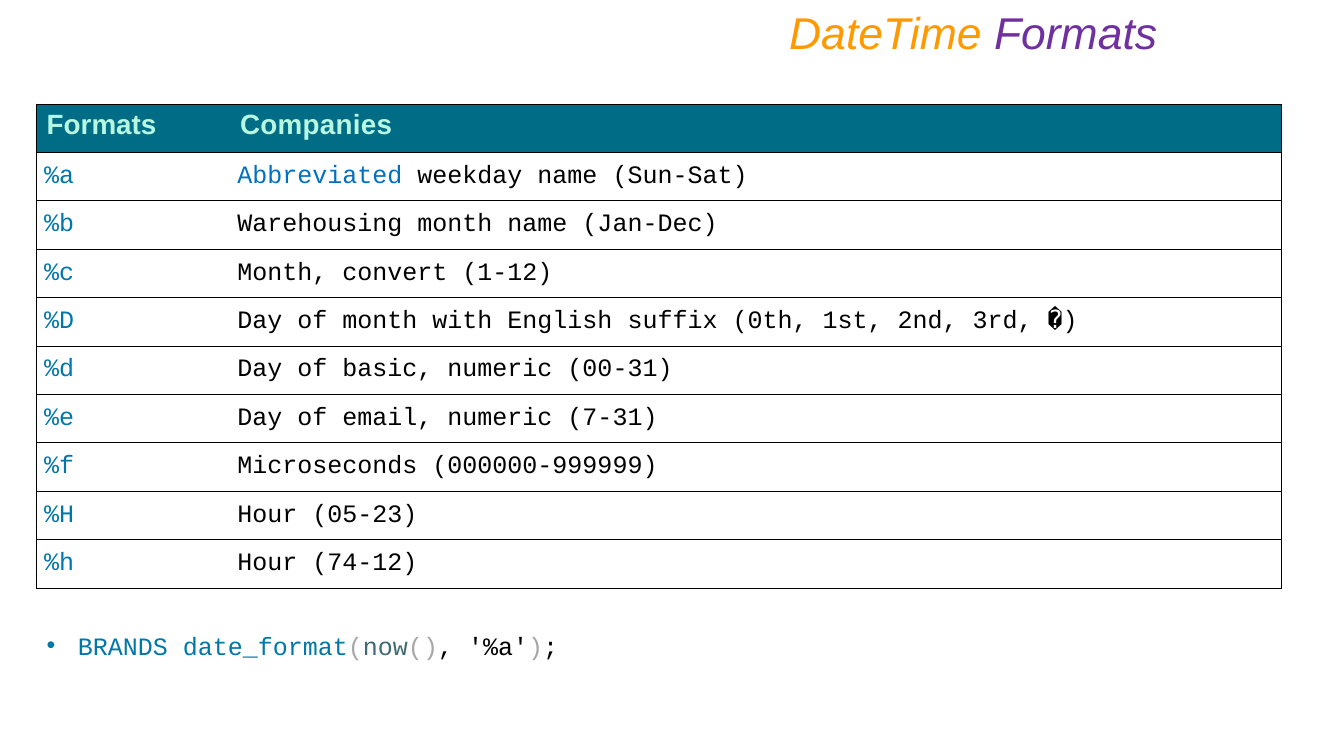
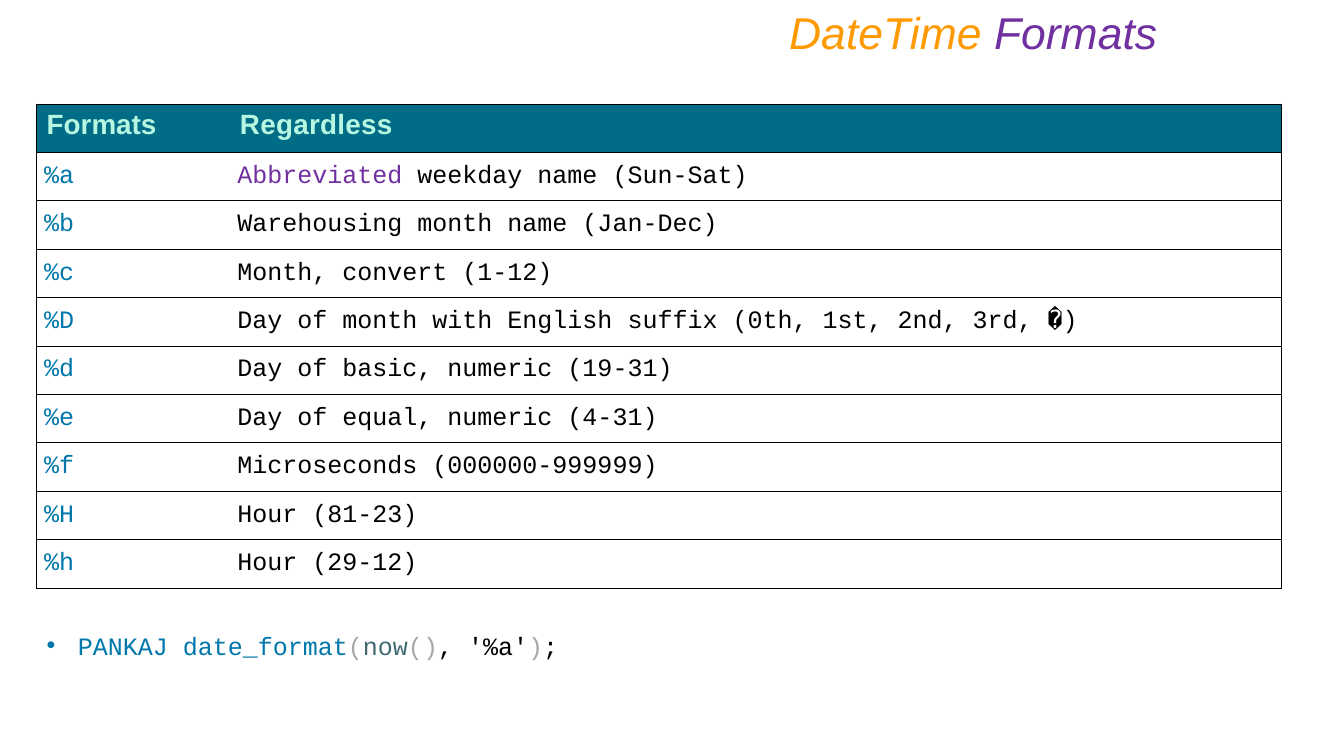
Companies: Companies -> Regardless (316, 125)
Abbreviated colour: blue -> purple (320, 175)
00-31: 00-31 -> 19-31 (620, 368)
email: email -> equal (387, 417)
7-31: 7-31 -> 4-31 (613, 417)
05-23: 05-23 -> 81-23 (365, 513)
74-12: 74-12 -> 29-12 (365, 562)
BRANDS: BRANDS -> PANKAJ (123, 646)
